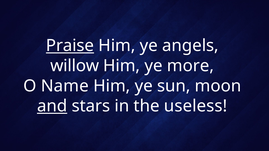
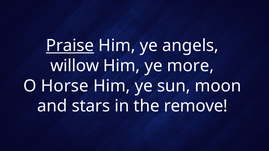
Name: Name -> Horse (65, 86)
and underline: present -> none (52, 106)
useless: useless -> remove (196, 106)
